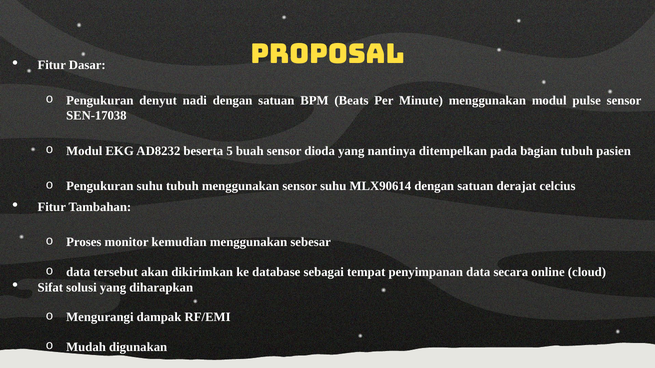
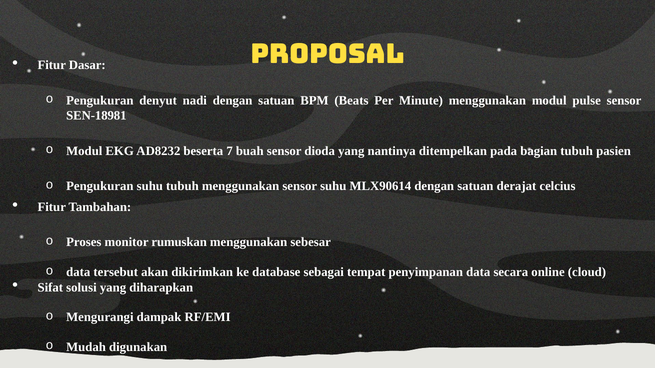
SEN-17038: SEN-17038 -> SEN-18981 (96, 116)
5: 5 -> 7 (230, 151)
kemudian: kemudian -> rumuskan (179, 243)
